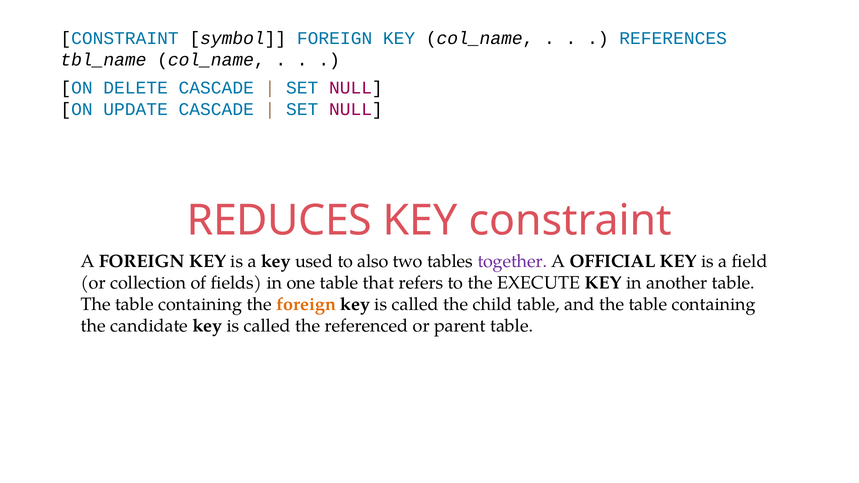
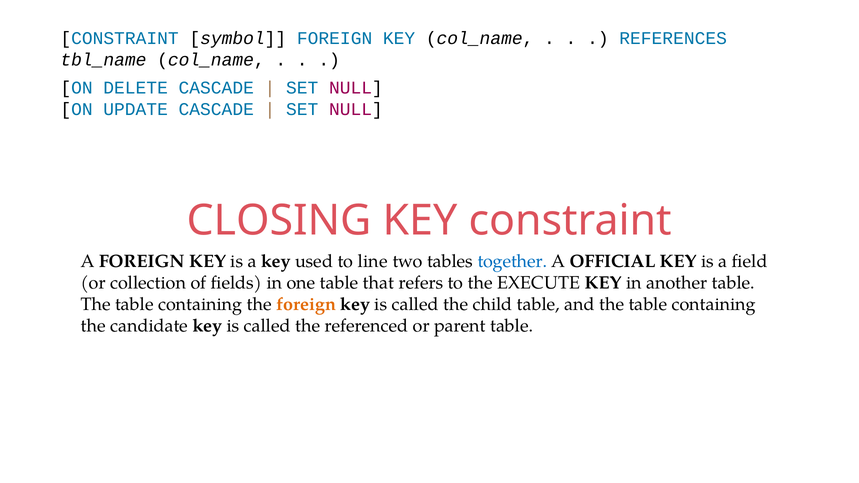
REDUCES: REDUCES -> CLOSING (279, 221)
also: also -> line (373, 261)
together colour: purple -> blue (512, 261)
